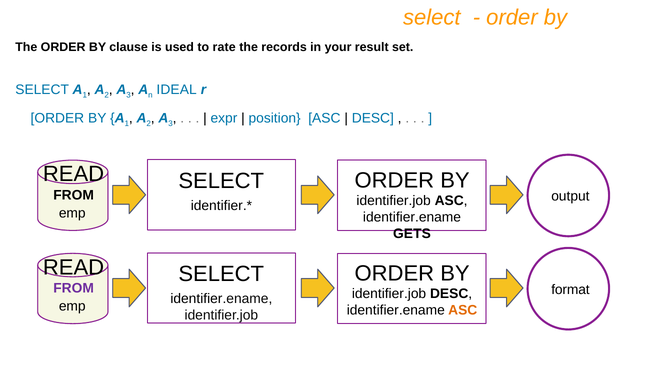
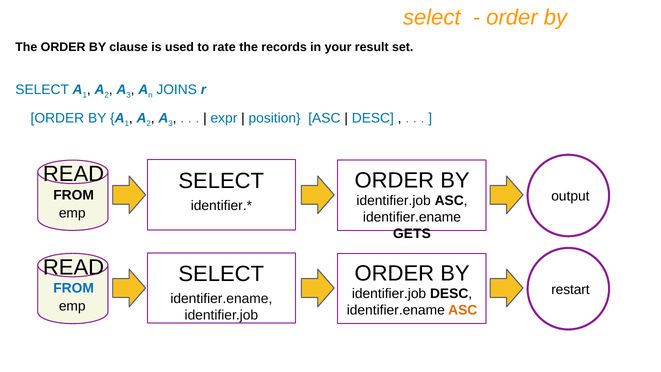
IDEAL: IDEAL -> JOINS (177, 90)
FROM colour: purple -> blue (74, 288)
format: format -> restart (570, 289)
